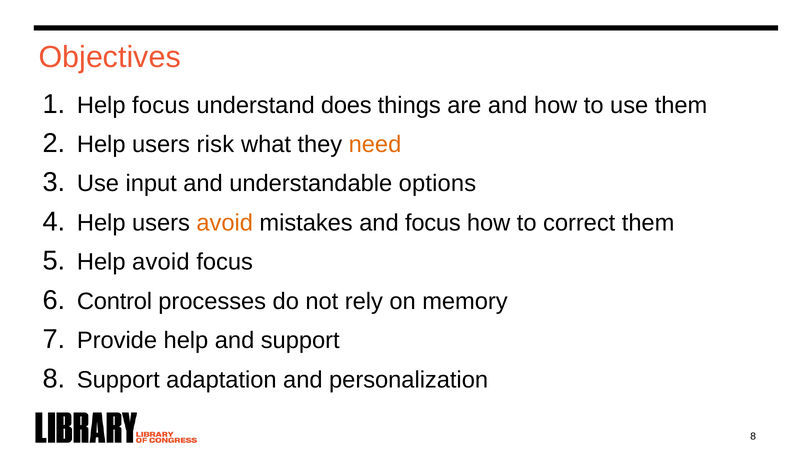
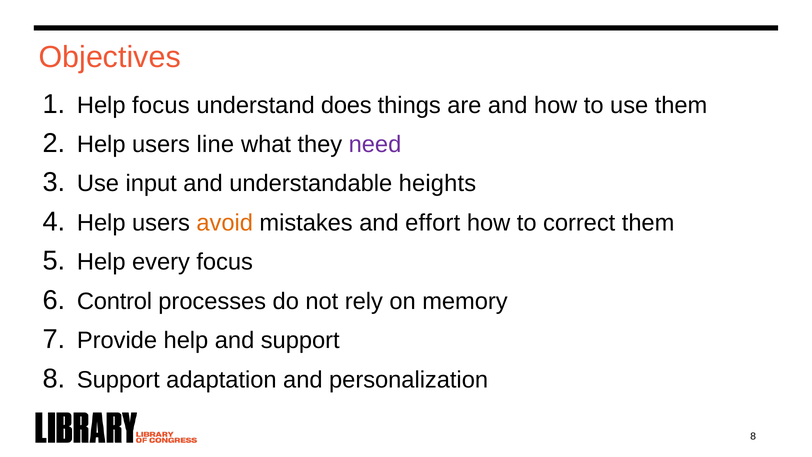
risk: risk -> line (215, 144)
need colour: orange -> purple (375, 144)
options: options -> heights (437, 184)
and focus: focus -> effort (433, 223)
Help avoid: avoid -> every (161, 262)
